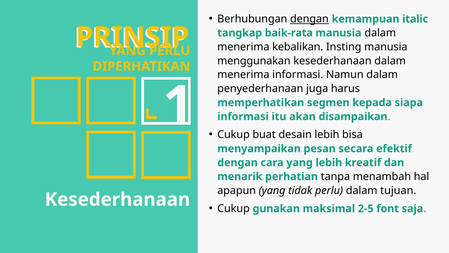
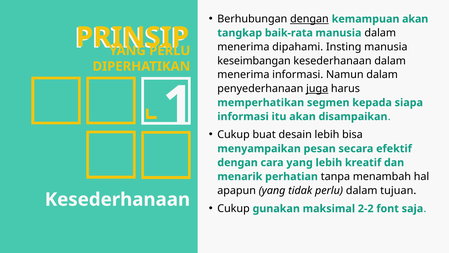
kemampuan italic: italic -> akan (415, 19)
kebalikan: kebalikan -> dipahami (298, 47)
menggunakan: menggunakan -> keseimbangan (254, 61)
juga underline: none -> present (317, 89)
2-5: 2-5 -> 2-2 (366, 208)
